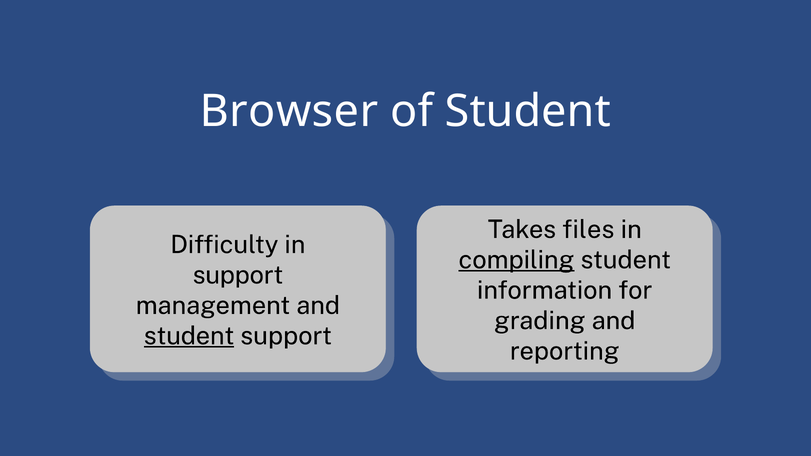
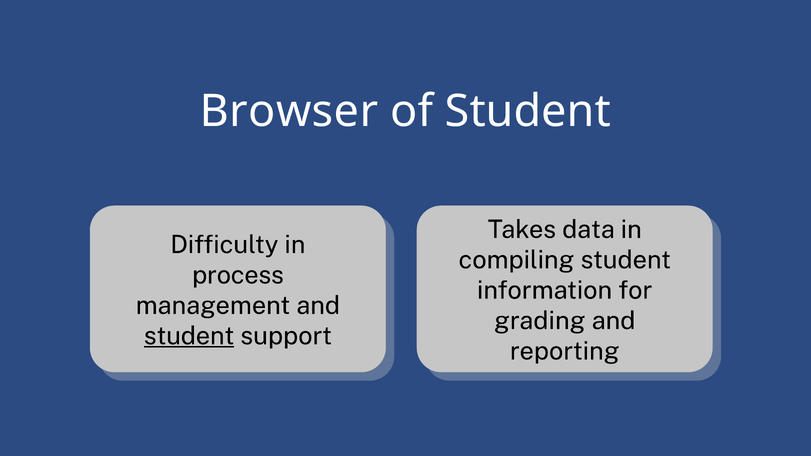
files: files -> data (588, 230)
compiling underline: present -> none (516, 260)
support: support -> process (238, 275)
